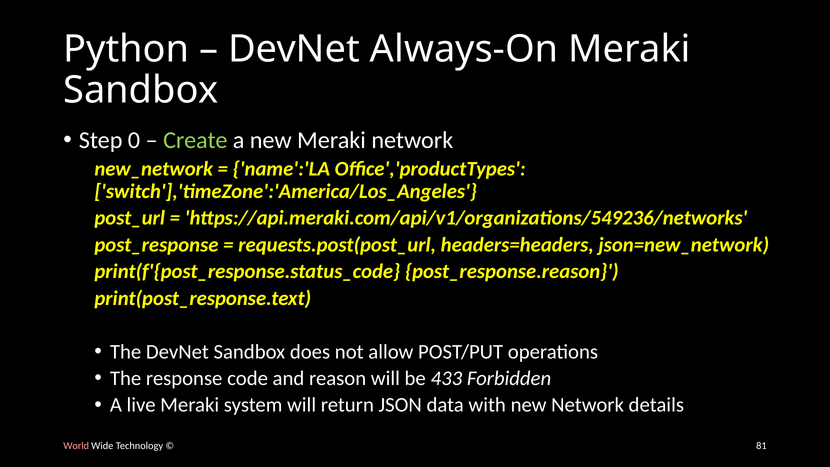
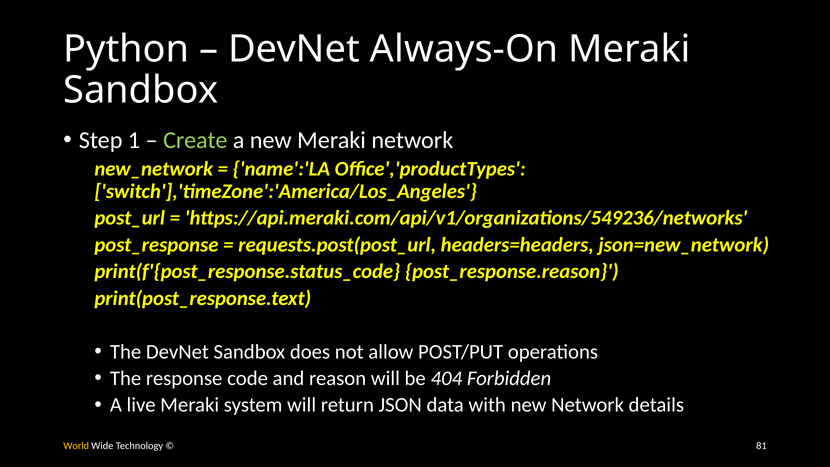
0: 0 -> 1 (134, 140)
433: 433 -> 404 (446, 378)
World colour: pink -> yellow (76, 446)
